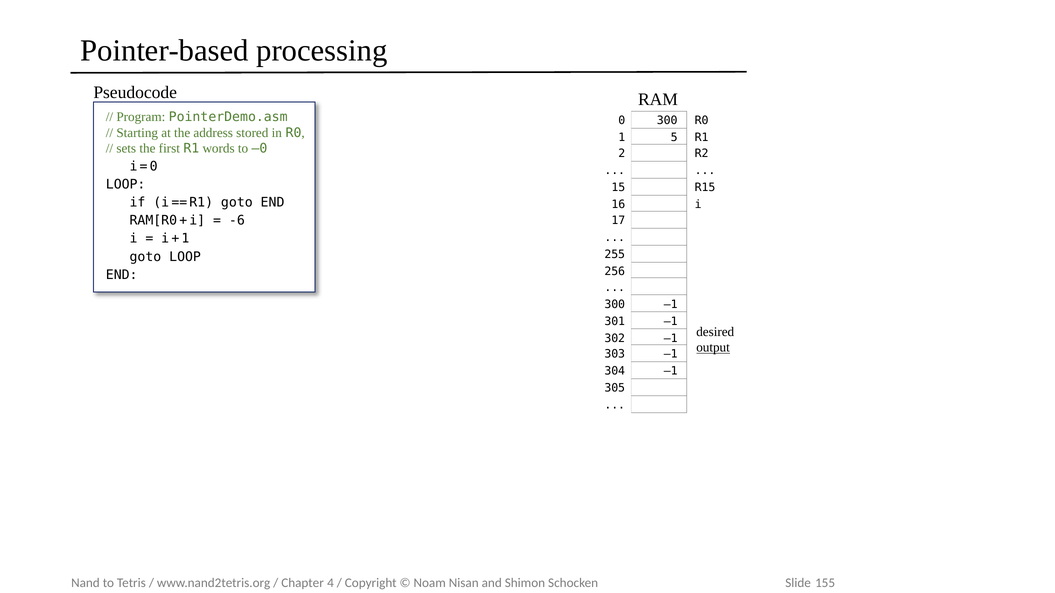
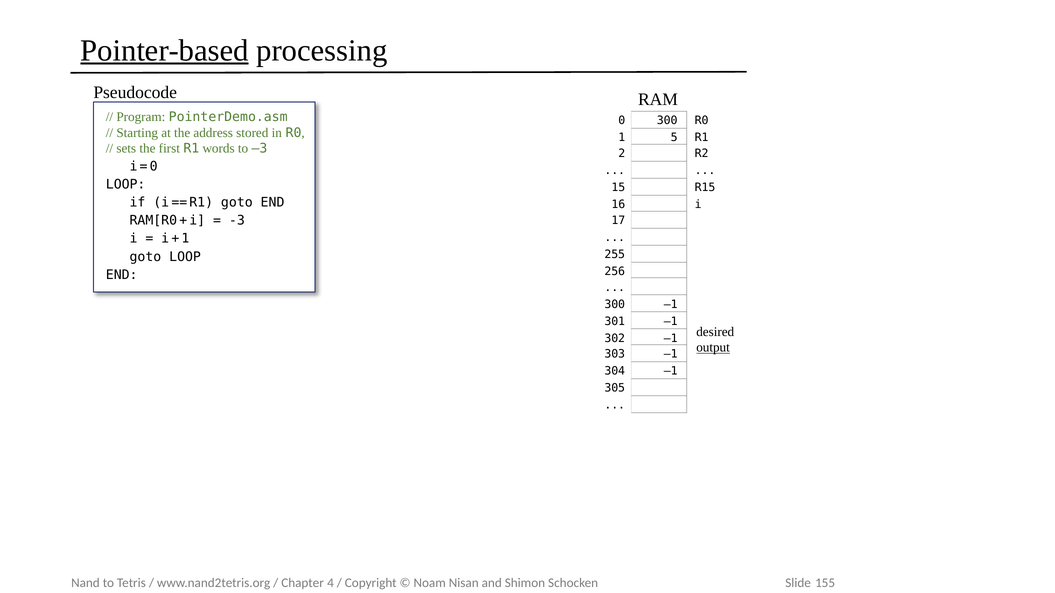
Pointer-based underline: none -> present (164, 50)
–0: –0 -> –3 (260, 149)
-6: -6 -> -3 (237, 221)
